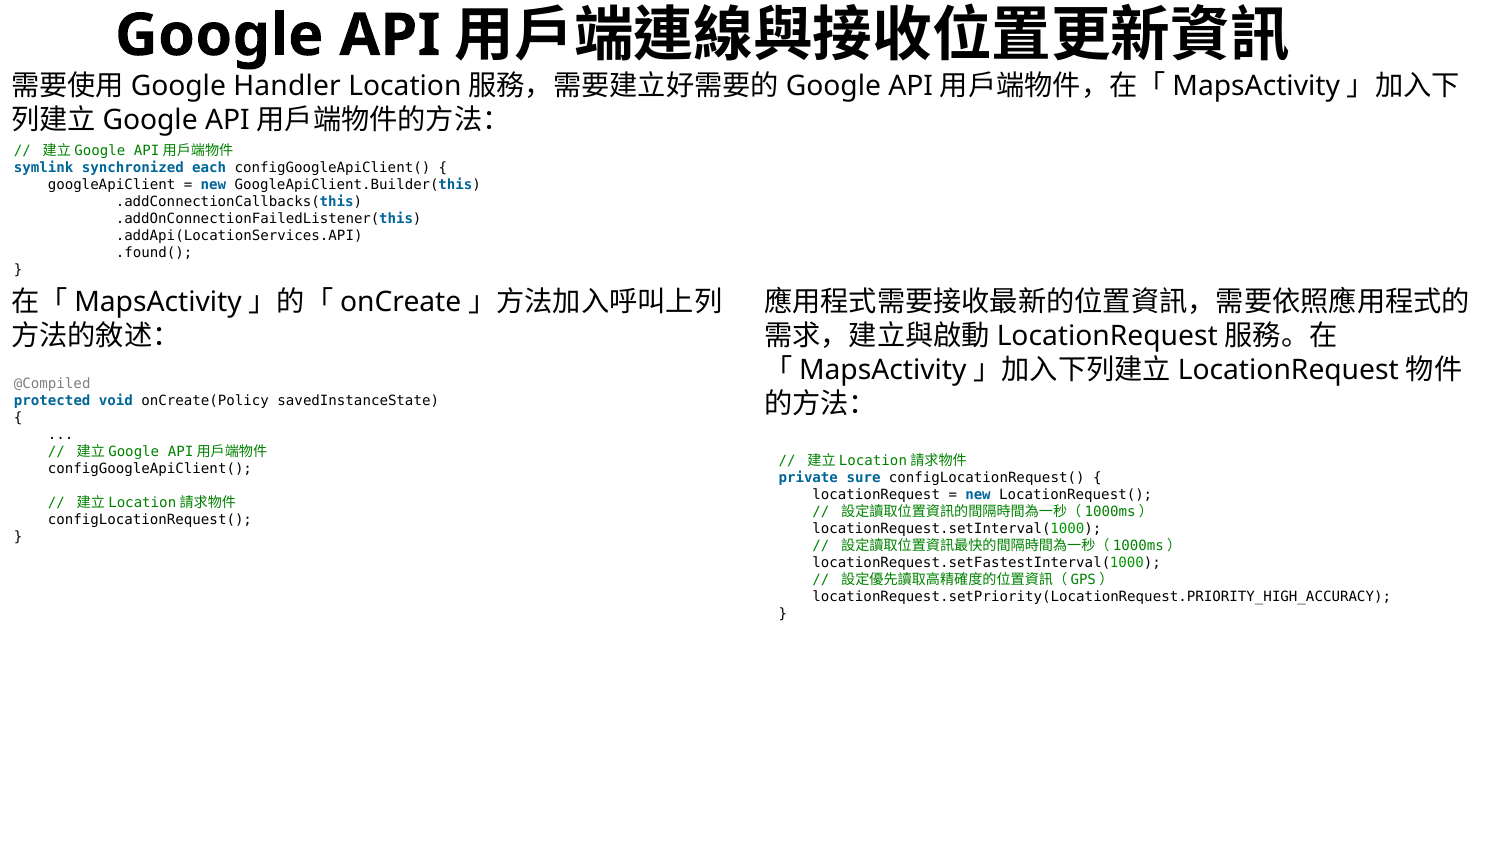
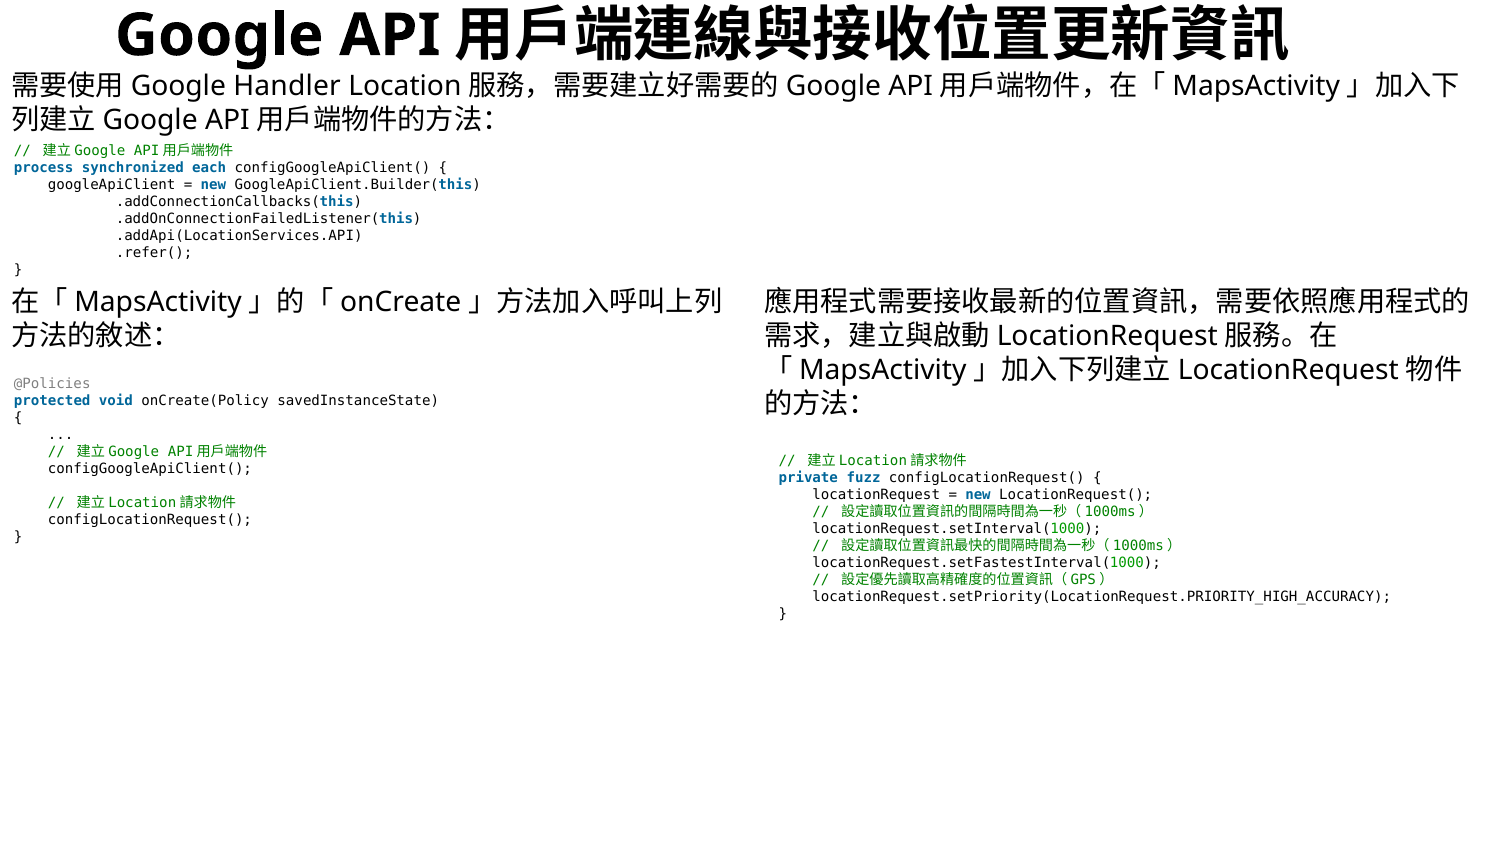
symlink: symlink -> process (44, 168)
.found(: .found( -> .refer( (154, 253)
@Compiled: @Compiled -> @Policies (52, 384)
sure: sure -> fuzz (864, 478)
